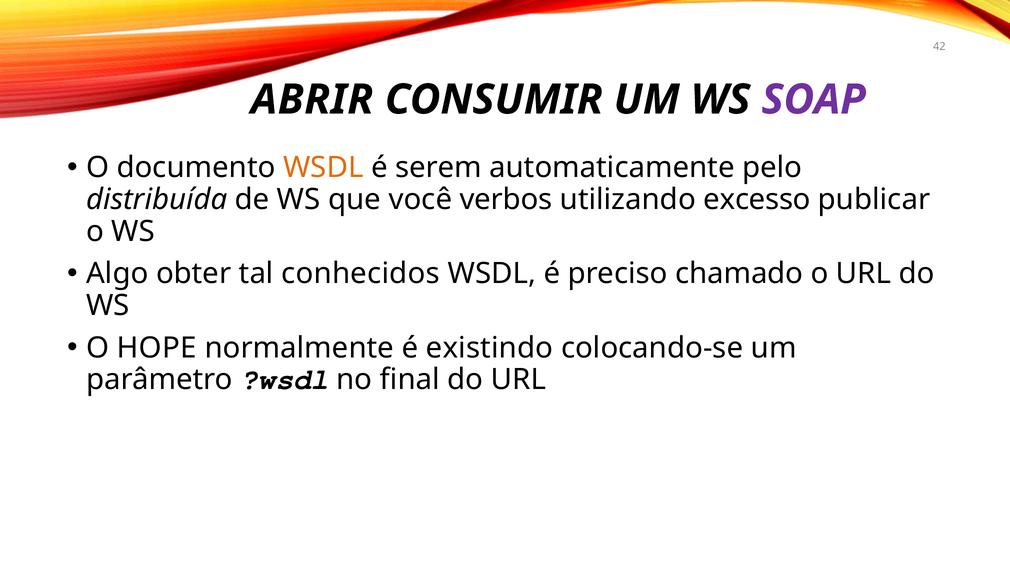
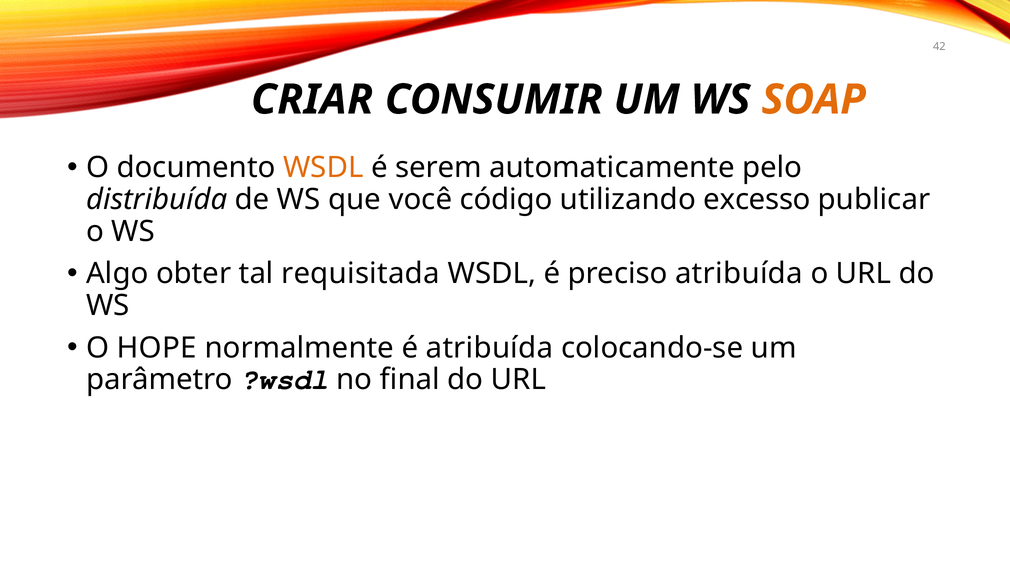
ABRIR: ABRIR -> CRIAR (312, 100)
SOAP colour: purple -> orange (814, 100)
verbos: verbos -> código (506, 200)
conhecidos: conhecidos -> requisitada (361, 274)
preciso chamado: chamado -> atribuída (739, 274)
é existindo: existindo -> atribuída (489, 348)
